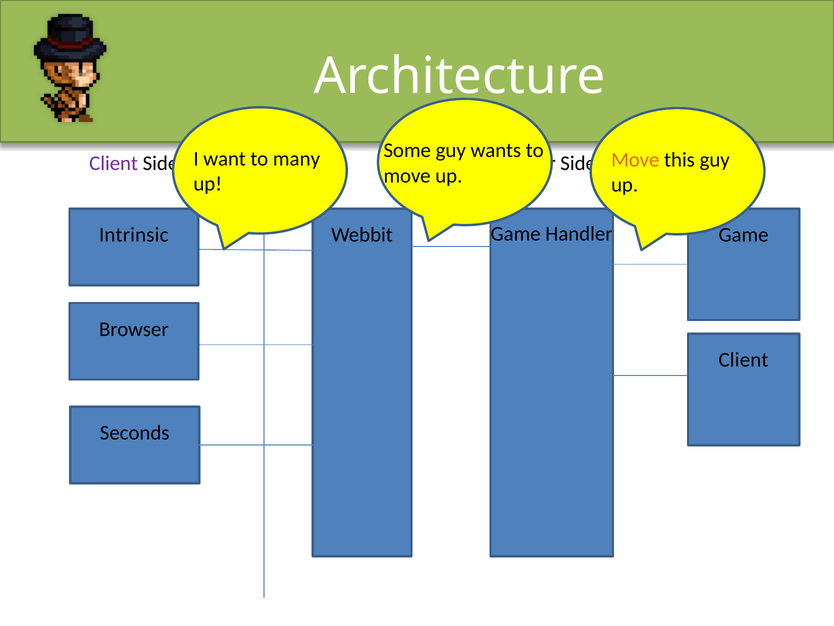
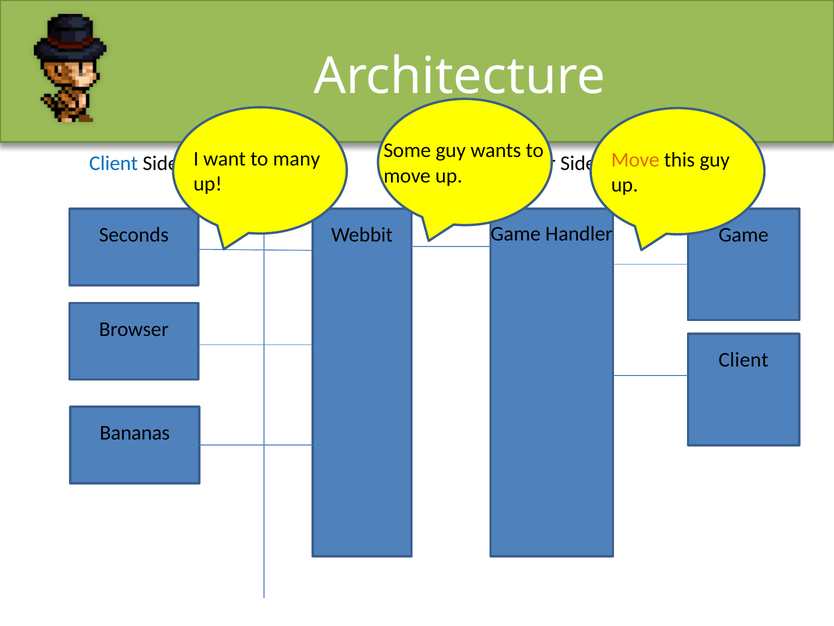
Client colour: purple -> blue (114, 163)
Intrinsic: Intrinsic -> Seconds (134, 235)
Seconds: Seconds -> Bananas (135, 433)
